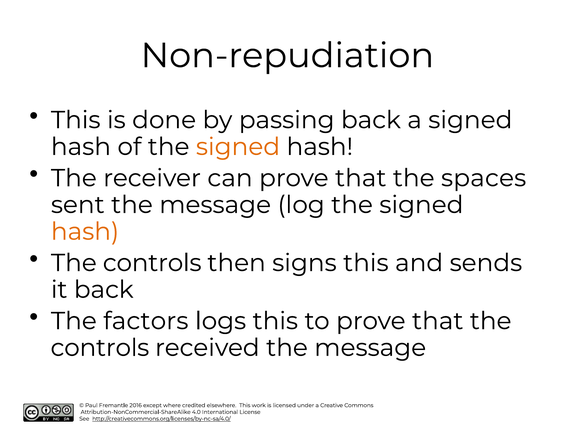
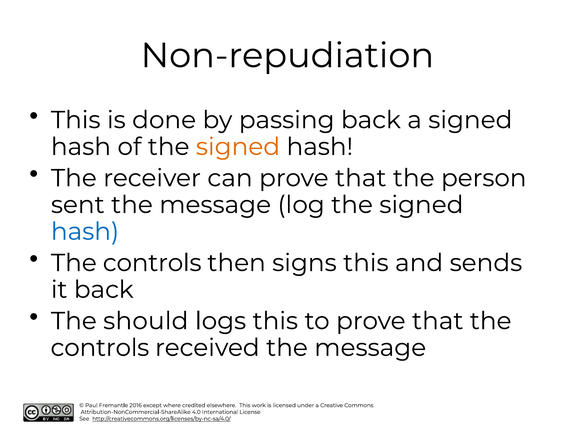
spaces: spaces -> person (484, 178)
hash colour: orange -> blue (85, 232)
factors: factors -> should (146, 321)
